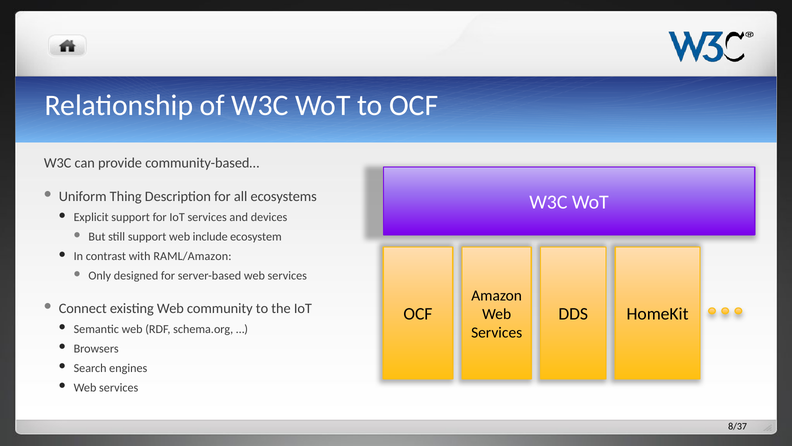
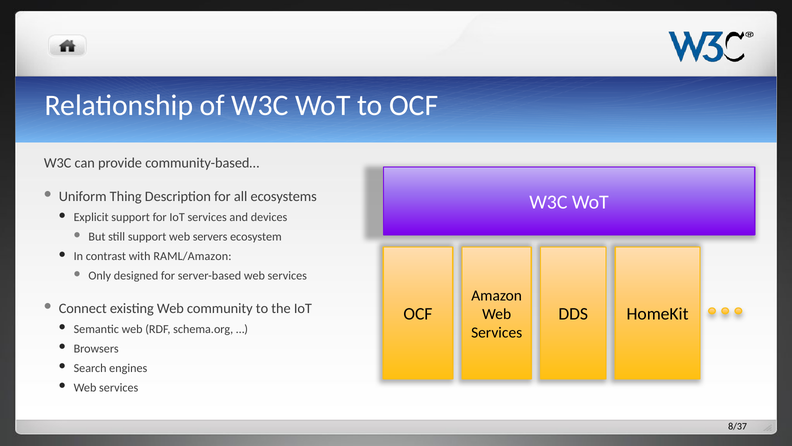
include: include -> servers (210, 237)
